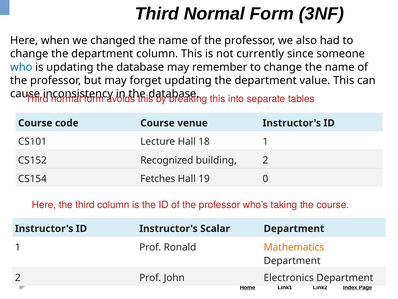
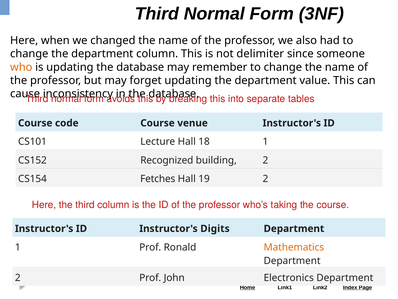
currently: currently -> delimiter (260, 54)
who colour: blue -> orange (21, 67)
19 0: 0 -> 2 (265, 179)
Scalar: Scalar -> Digits (215, 228)
